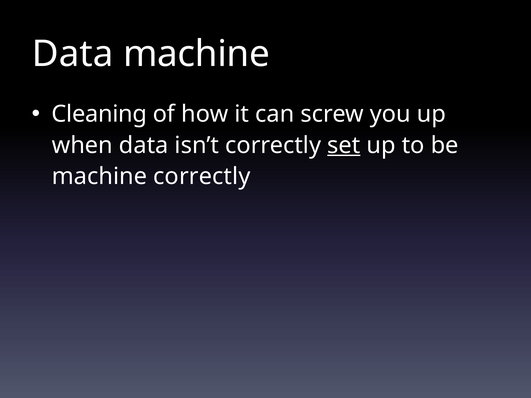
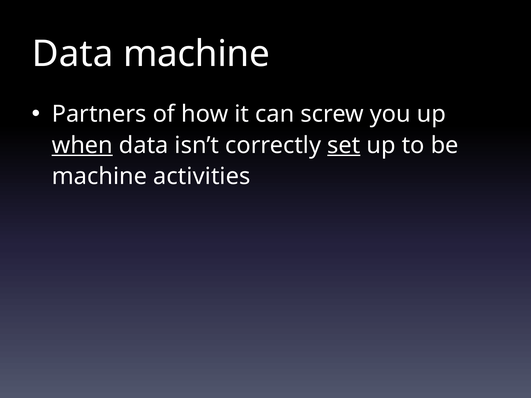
Cleaning: Cleaning -> Partners (99, 114)
when underline: none -> present (82, 145)
machine correctly: correctly -> activities (202, 177)
